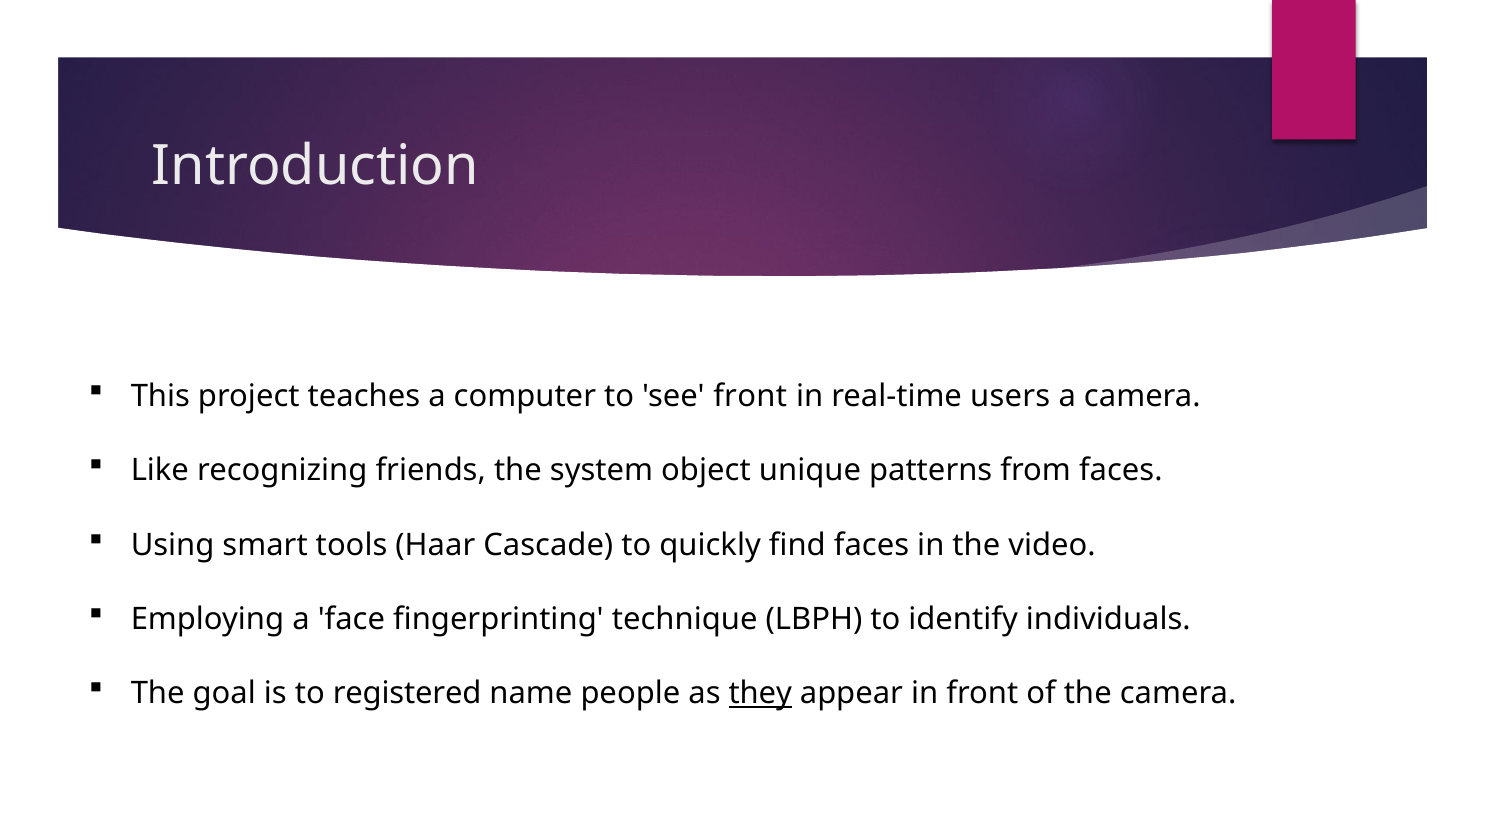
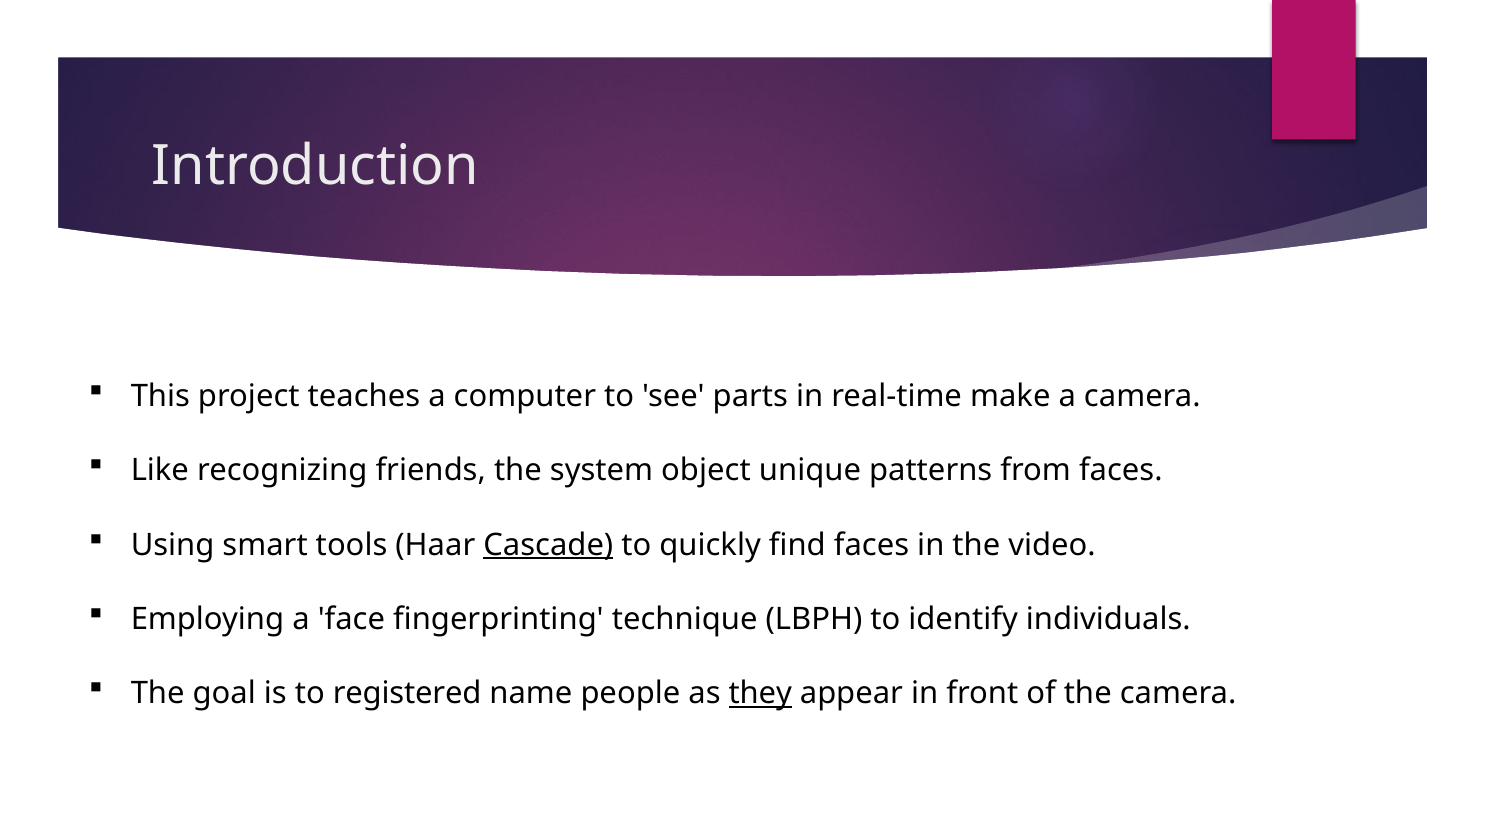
see front: front -> parts (750, 396)
users: users -> make (1010, 396)
Cascade underline: none -> present (548, 545)
